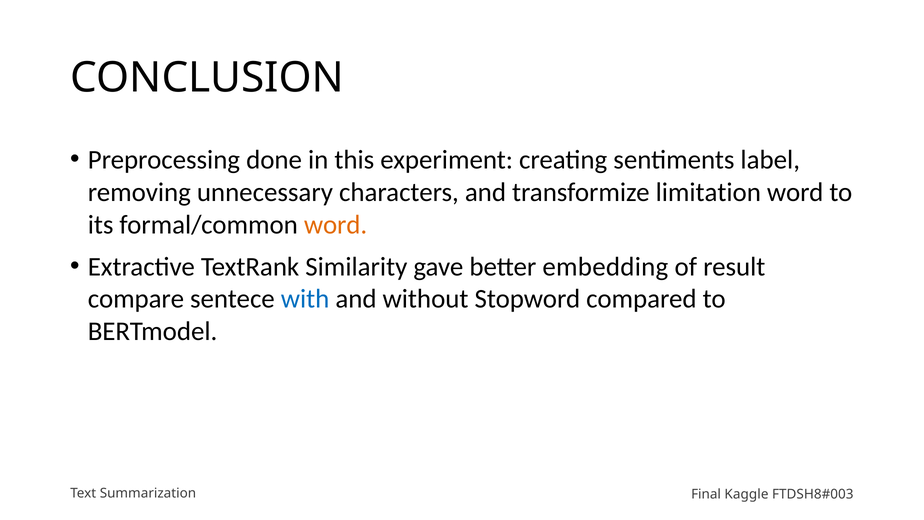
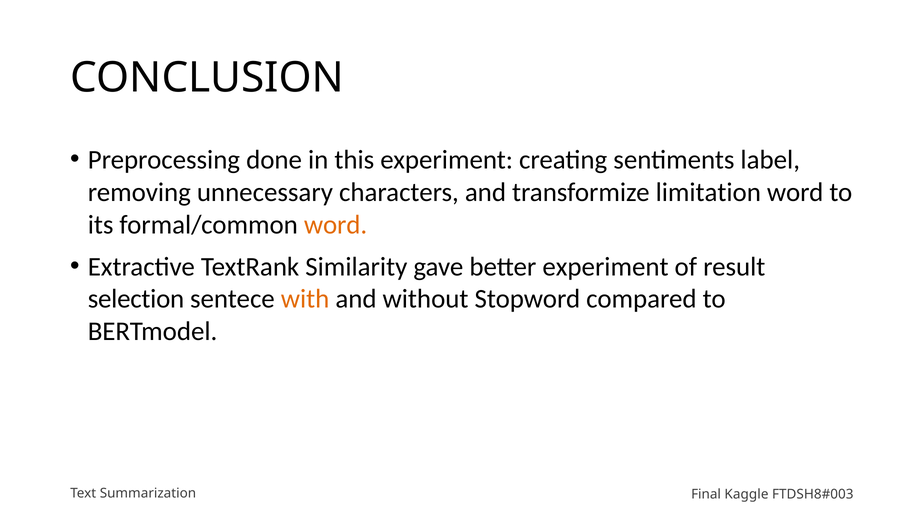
better embedding: embedding -> experiment (605, 267)
compare: compare -> selection (136, 299)
with colour: blue -> orange (305, 299)
